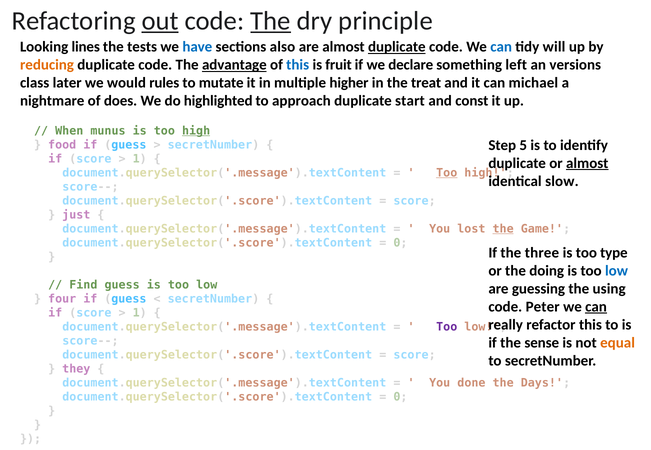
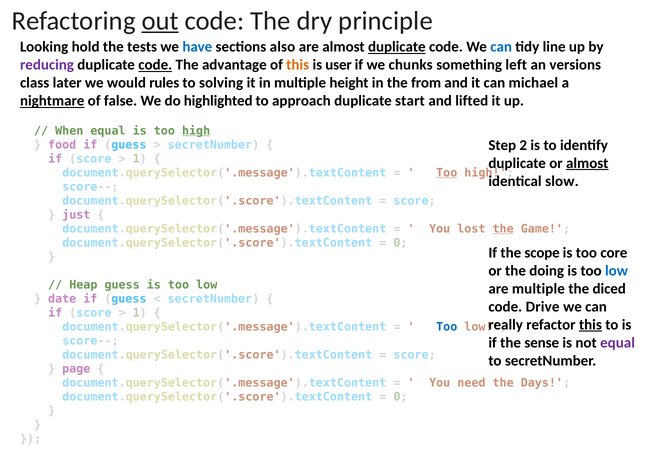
The underline: present -> none (271, 21)
lines: lines -> hold (86, 47)
will: will -> line (554, 47)
reducing colour: orange -> purple (47, 65)
code underline: none -> present (155, 65)
advantage underline: present -> none (234, 65)
this colour: blue -> orange (298, 65)
fruit: fruit -> user (339, 65)
declare: declare -> chunks (411, 65)
mutate: mutate -> solving (221, 83)
higher: higher -> height (349, 83)
treat: treat -> from (426, 83)
nightmare underline: none -> present (52, 101)
does: does -> false (121, 101)
const: const -> lifted (472, 101)
When munus: munus -> equal (108, 131)
5: 5 -> 2 (523, 145)
three: three -> scope (542, 253)
type: type -> core (614, 253)
Find: Find -> Heap (83, 285)
are guessing: guessing -> multiple (538, 289)
using: using -> diced (609, 289)
four: four -> date (62, 299)
Peter: Peter -> Drive (543, 307)
can underline: present -> none (596, 307)
this underline: none -> present (590, 325)
Too colour: purple -> blue (447, 327)
equal colour: orange -> purple (618, 343)
they: they -> page (76, 369)
done: done -> need (471, 383)
